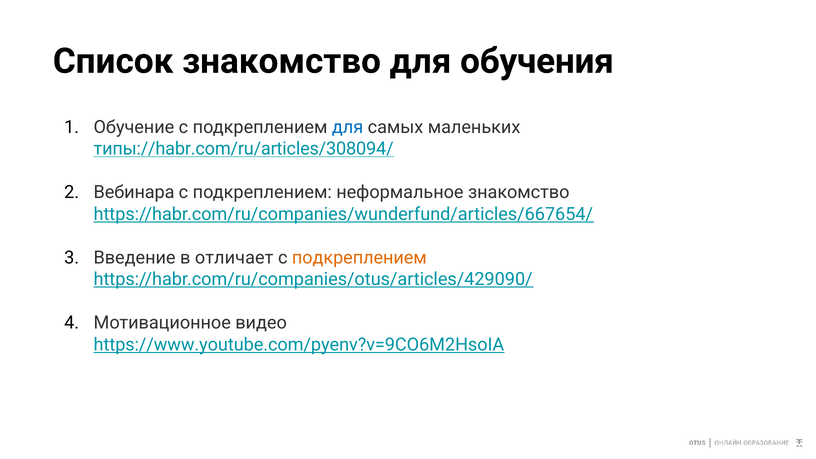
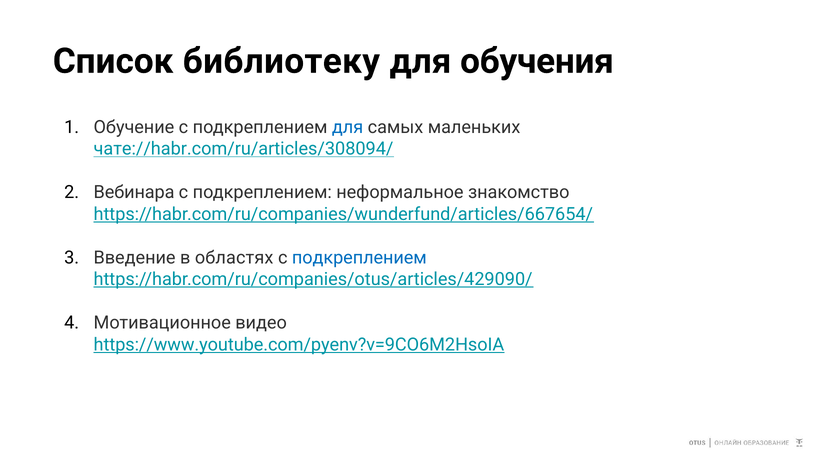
Список знакомство: знакомство -> библиотеку (281, 61)
типы://habr.com/ru/articles/308094/: типы://habr.com/ru/articles/308094/ -> чате://habr.com/ru/articles/308094/ (244, 149)
отличает: отличает -> областях (234, 258)
подкреплением colour: orange -> blue (359, 258)
